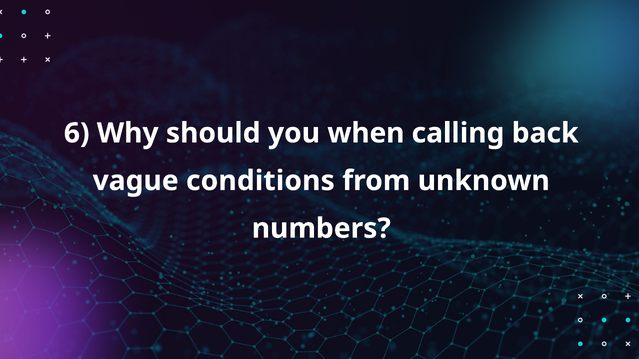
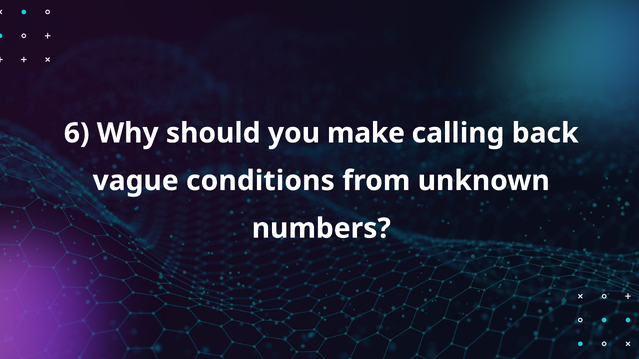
when: when -> make (366, 133)
